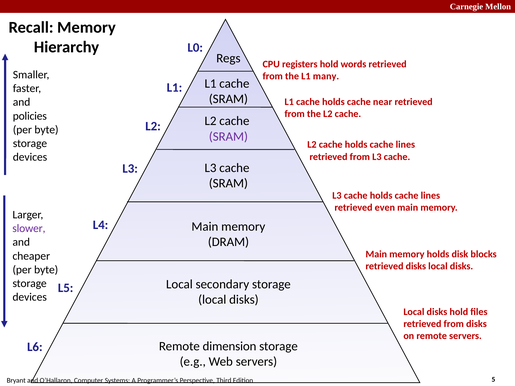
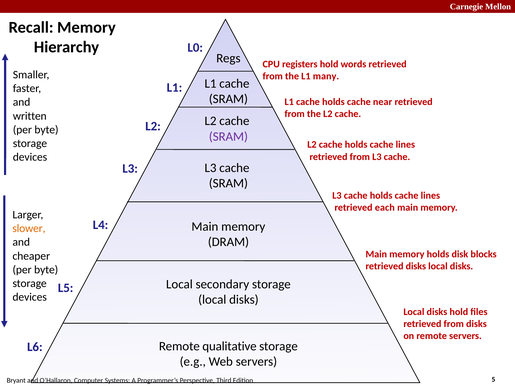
policies: policies -> written (30, 116)
even: even -> each (385, 208)
slower colour: purple -> orange (29, 229)
dimension: dimension -> qualitative (230, 346)
